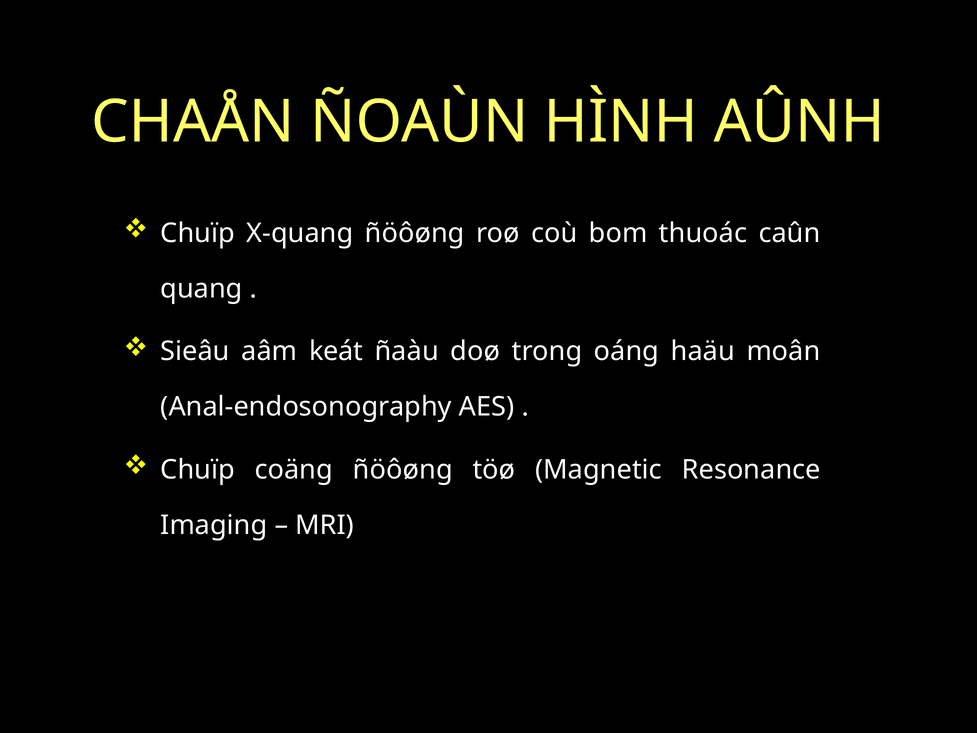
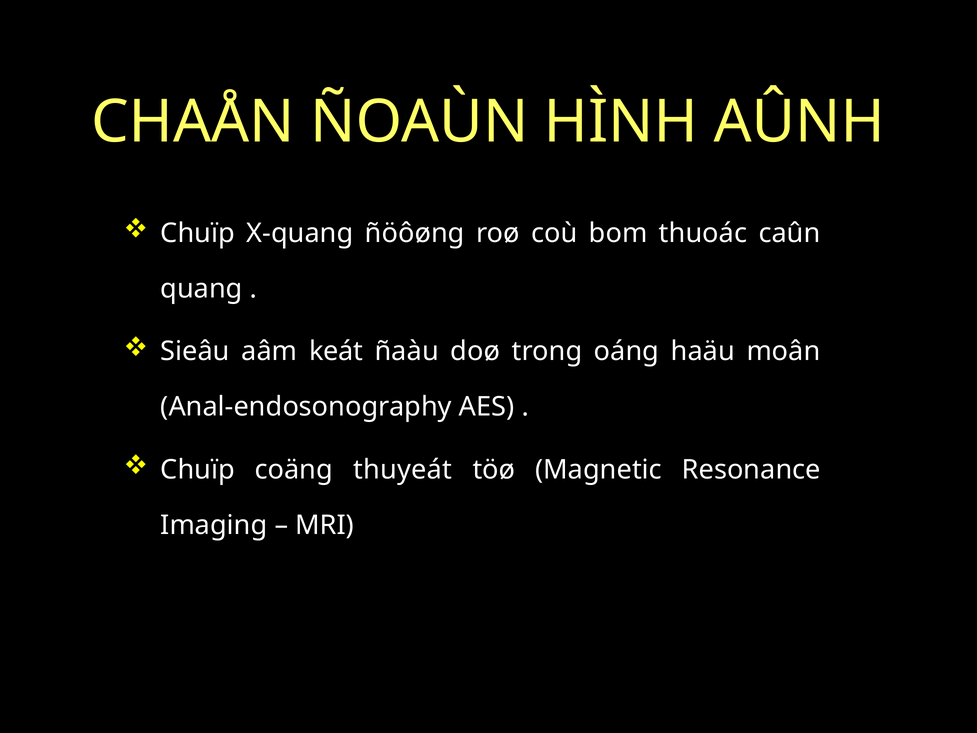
coäng ñöôøng: ñöôøng -> thuyeát (403, 470)
